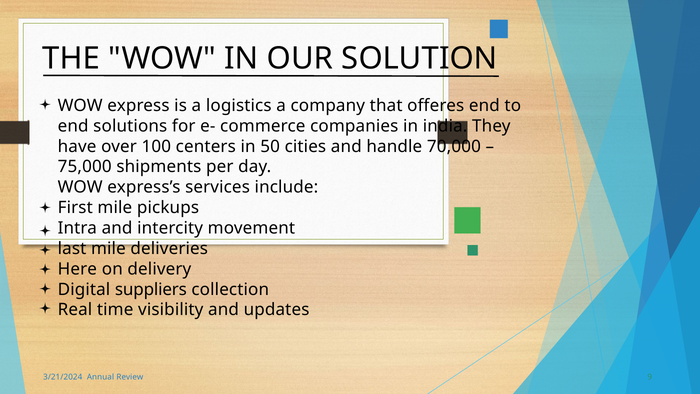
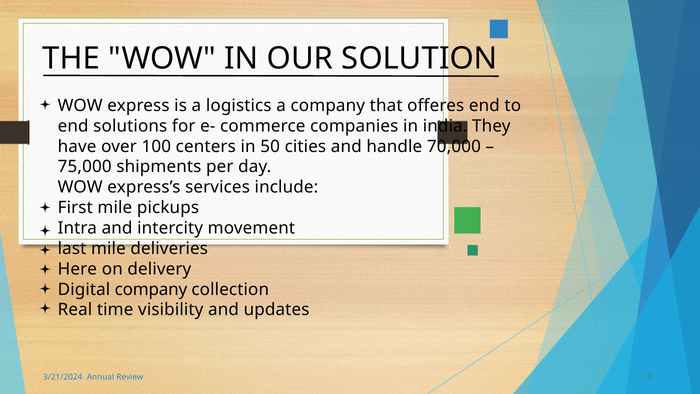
Digital suppliers: suppliers -> company (151, 289)
